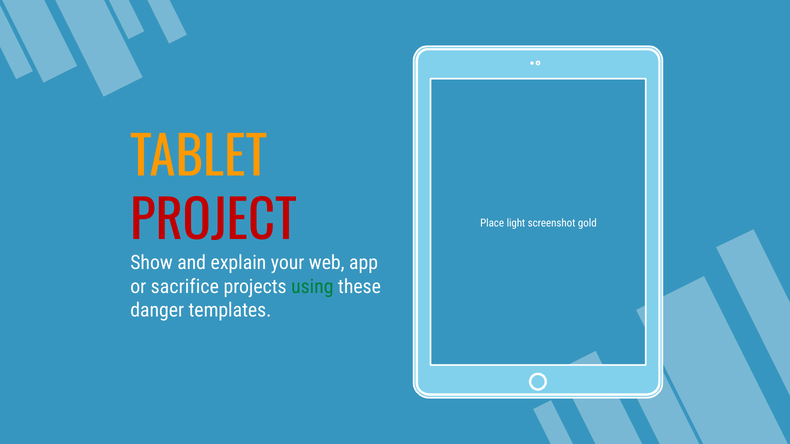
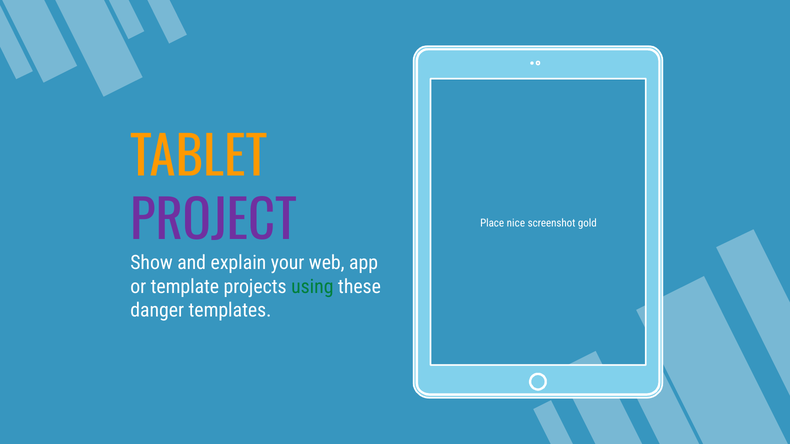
PROJECT colour: red -> purple (214, 222)
light: light -> nice (516, 223)
sacrifice: sacrifice -> template (185, 287)
